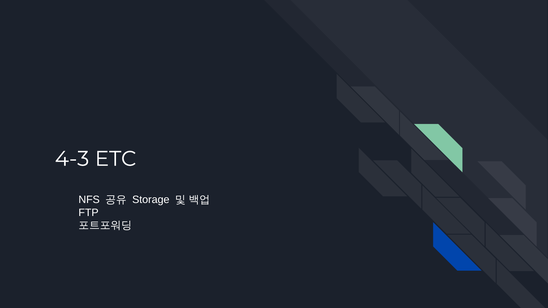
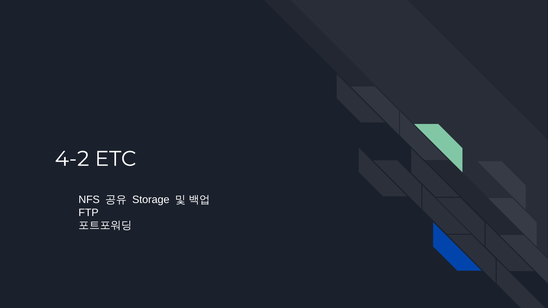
4-3: 4-3 -> 4-2 (72, 159)
